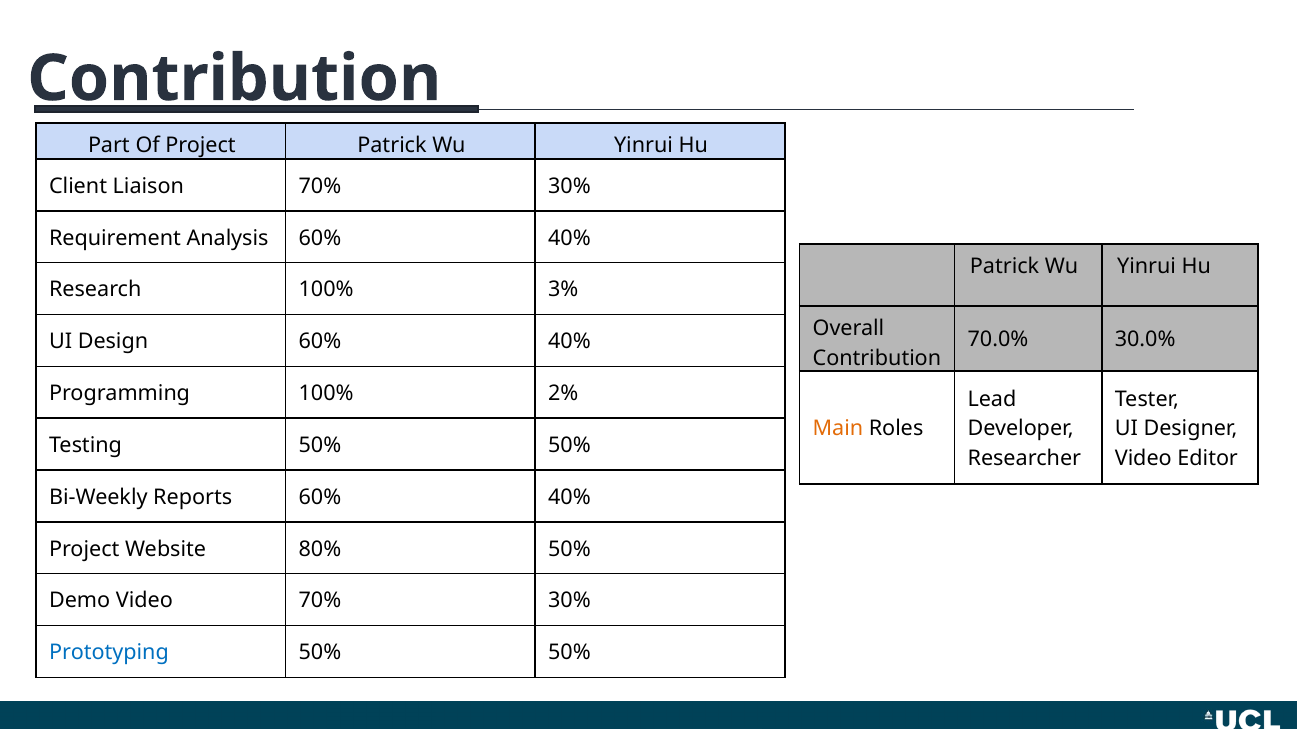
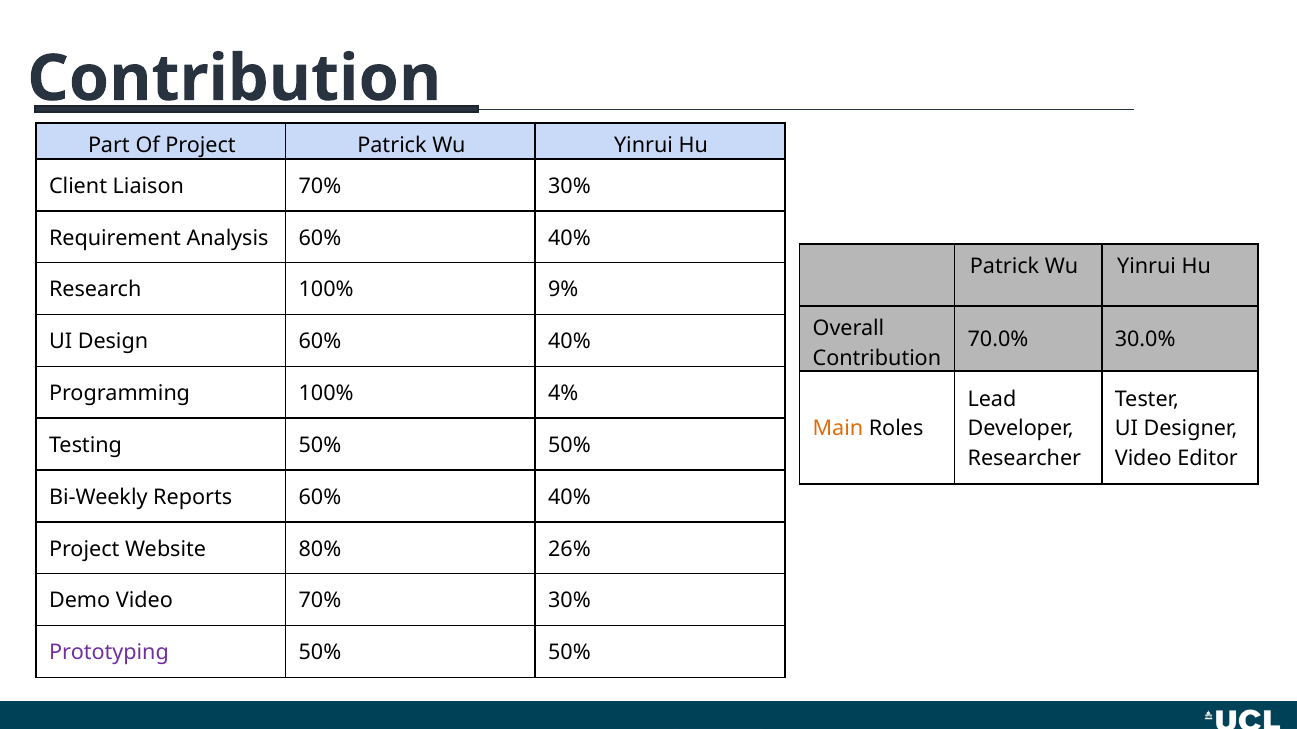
3%: 3% -> 9% (563, 290)
2%: 2% -> 4% (563, 394)
80% 50%: 50% -> 26% (569, 549)
Prototyping colour: blue -> purple (109, 653)
